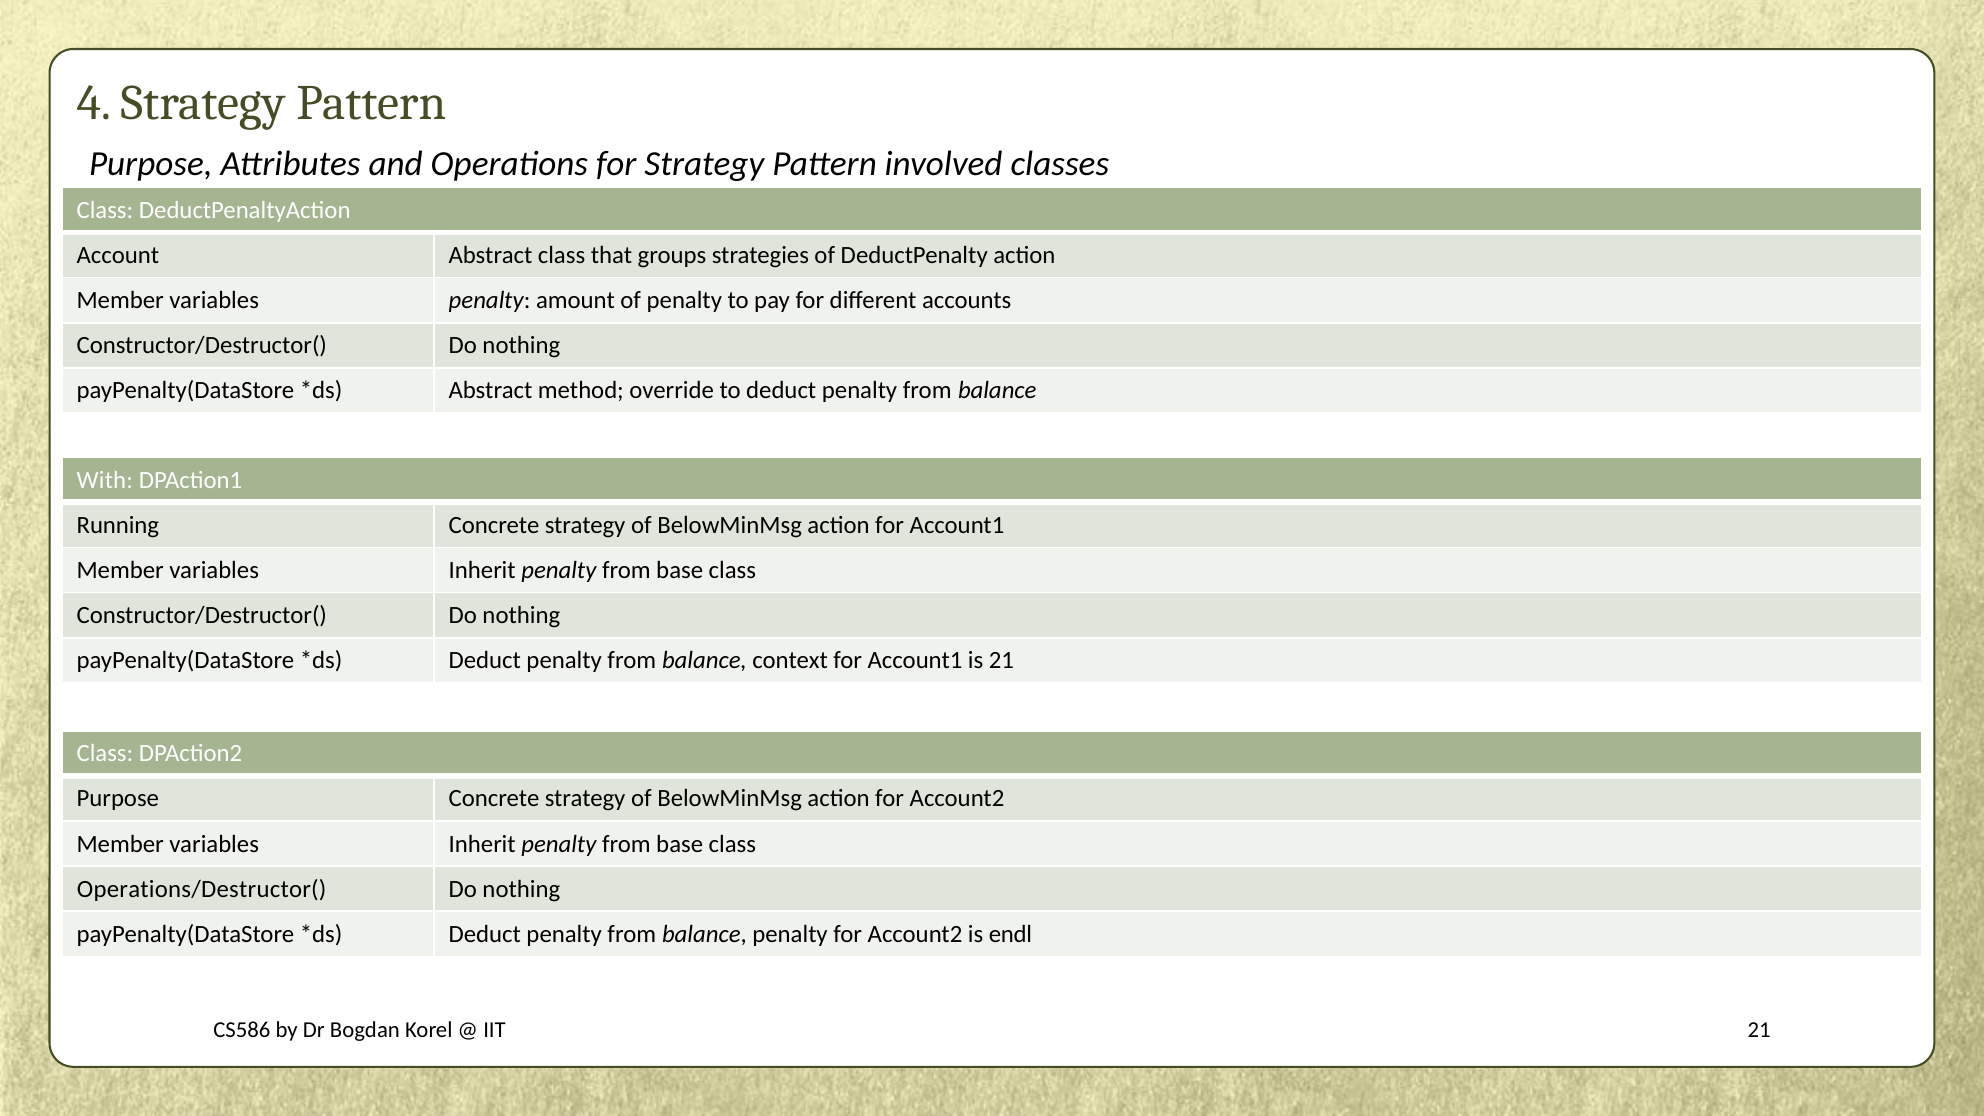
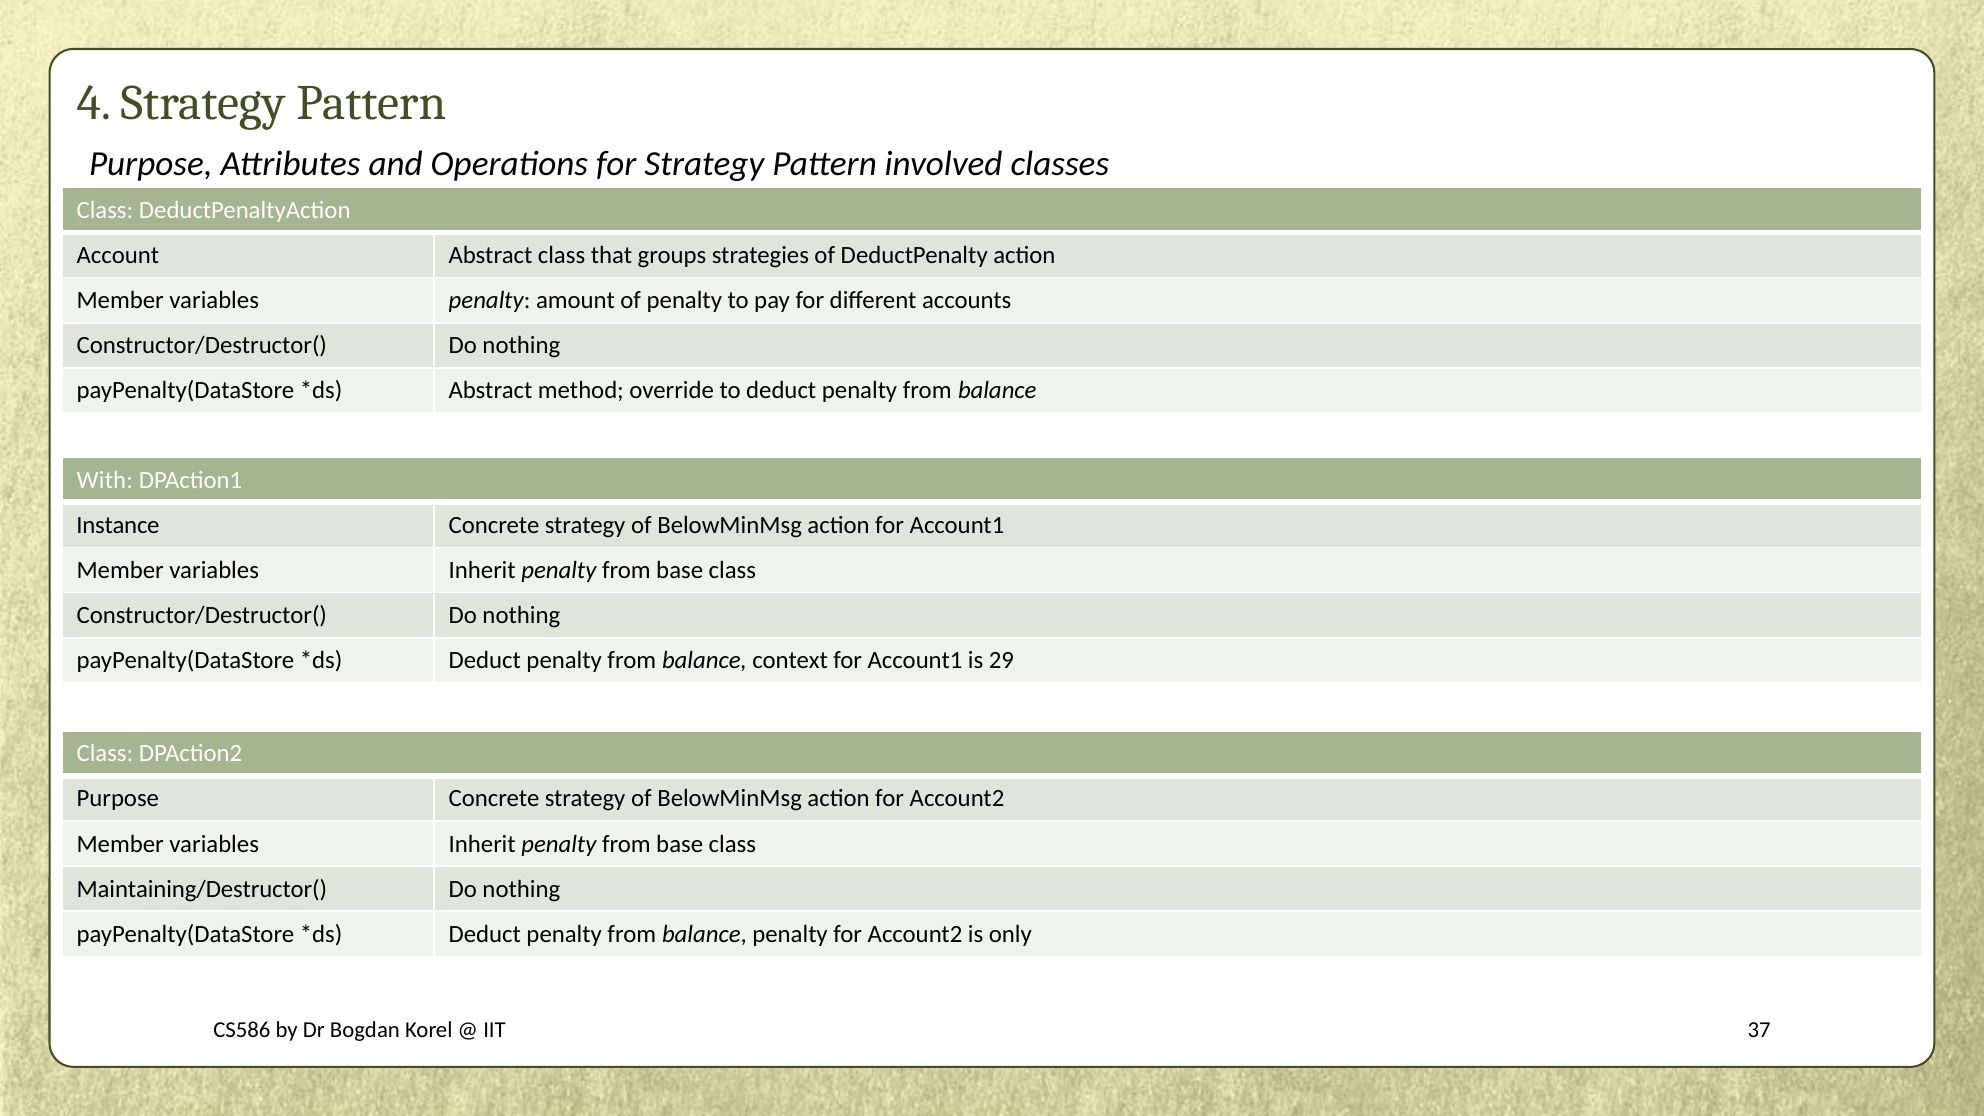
Running: Running -> Instance (118, 525)
is 21: 21 -> 29 (1001, 661)
Operations/Destructor(: Operations/Destructor( -> Maintaining/Destructor( (202, 889)
endl: endl -> only (1010, 934)
IIT 21: 21 -> 37 (1759, 1031)
